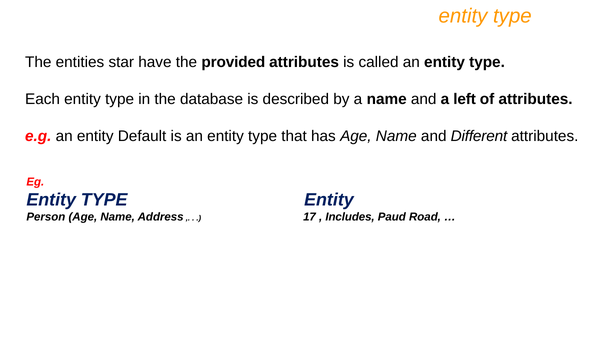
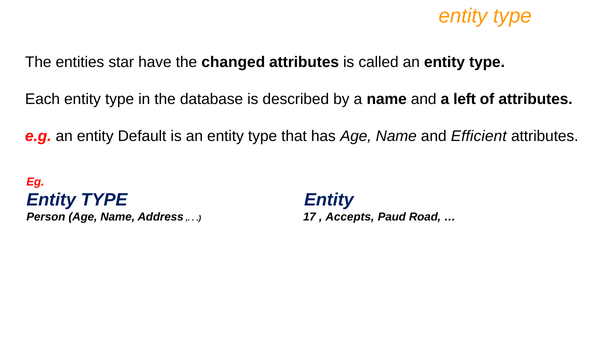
provided: provided -> changed (233, 62)
Different: Different -> Efficient (479, 136)
Includes: Includes -> Accepts (350, 217)
